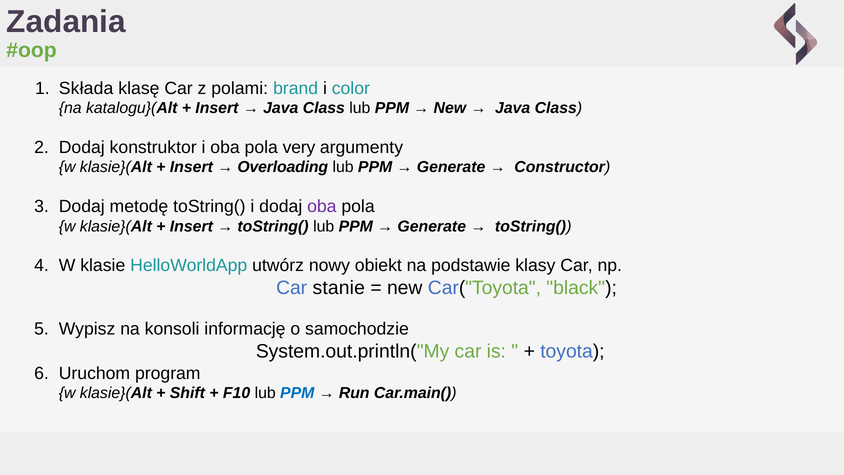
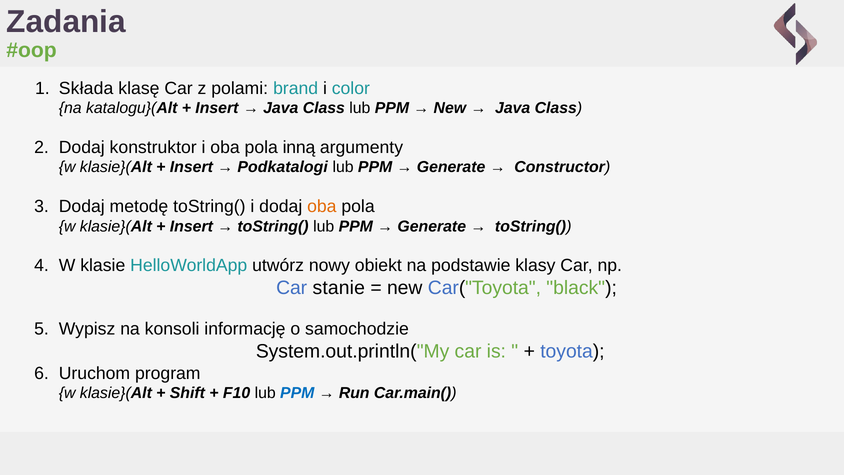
very: very -> inną (299, 147)
Overloading: Overloading -> Podkatalogi (283, 167)
oba colour: purple -> orange (322, 206)
